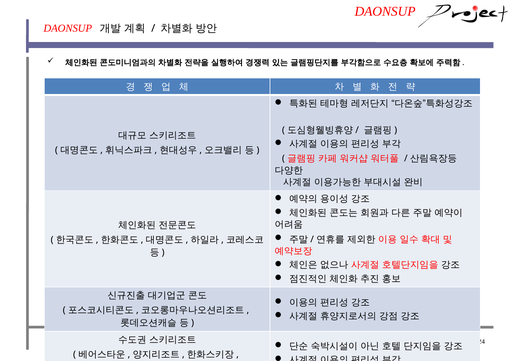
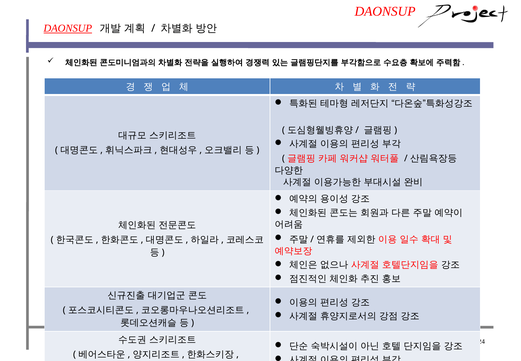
DAONSUP underline: none -> present (68, 28)
